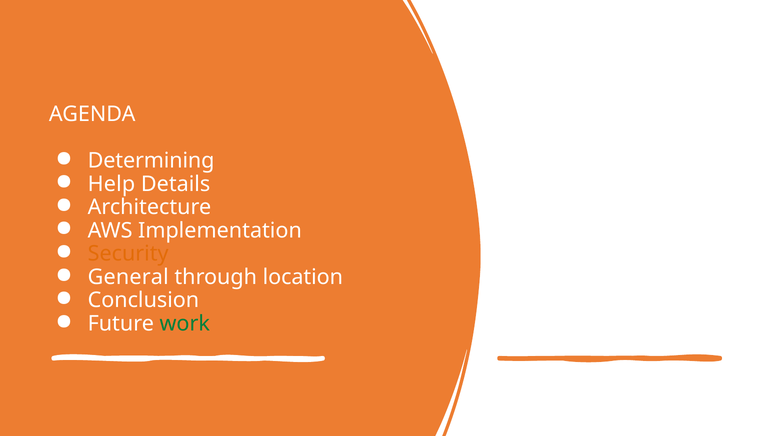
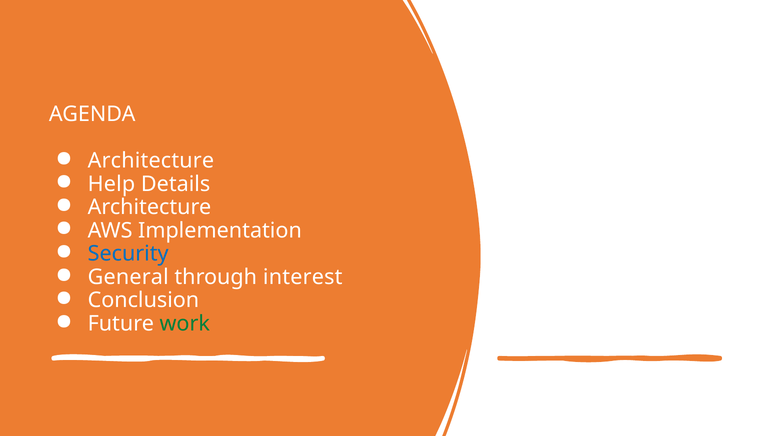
Determining: Determining -> Architecture (151, 161)
Security colour: orange -> blue (128, 254)
location: location -> interest (303, 277)
